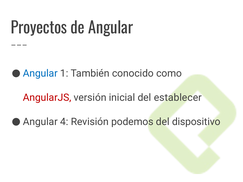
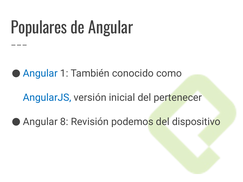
Proyectos: Proyectos -> Populares (39, 28)
AngularJS colour: red -> blue (47, 98)
establecer: establecer -> pertenecer (178, 98)
4: 4 -> 8 (64, 122)
